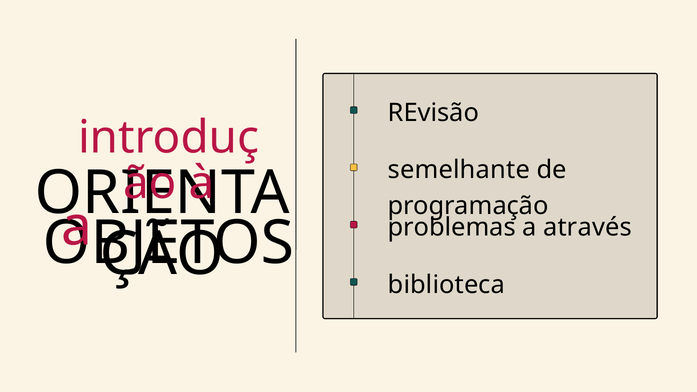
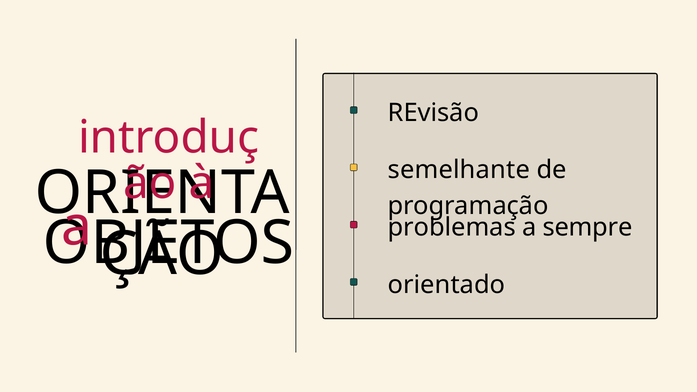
através: através -> sempre (588, 227)
biblioteca: biblioteca -> orientado (446, 285)
